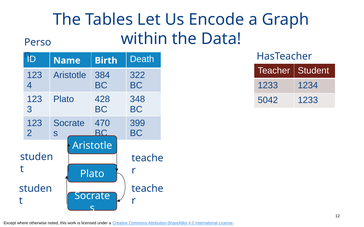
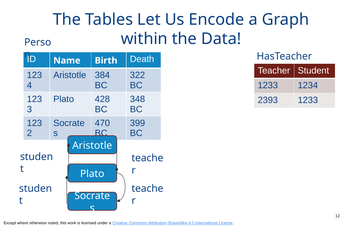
5042: 5042 -> 2393 (268, 100)
